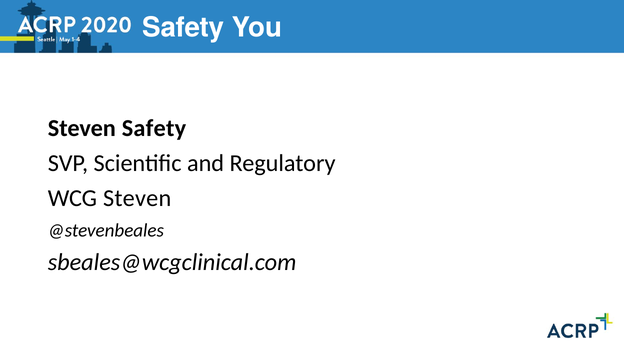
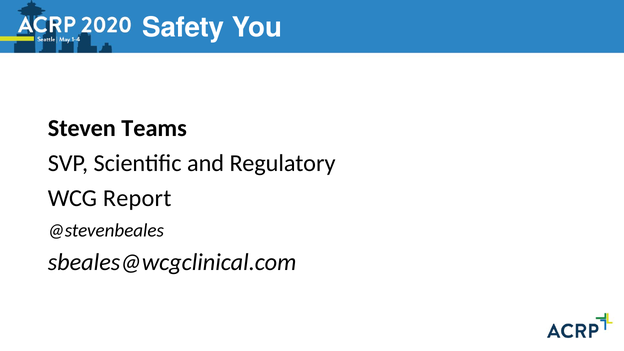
Steven Safety: Safety -> Teams (154, 128)
WCG Steven: Steven -> Report (137, 198)
